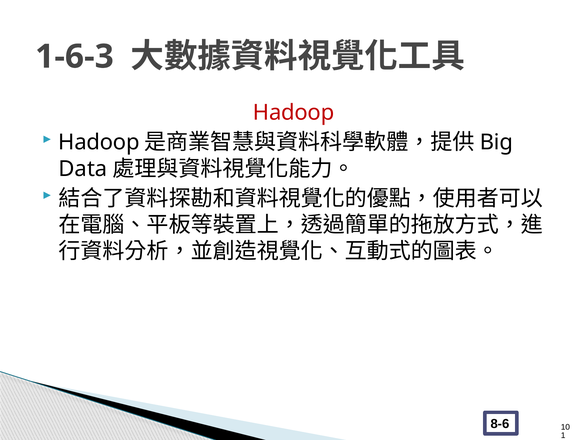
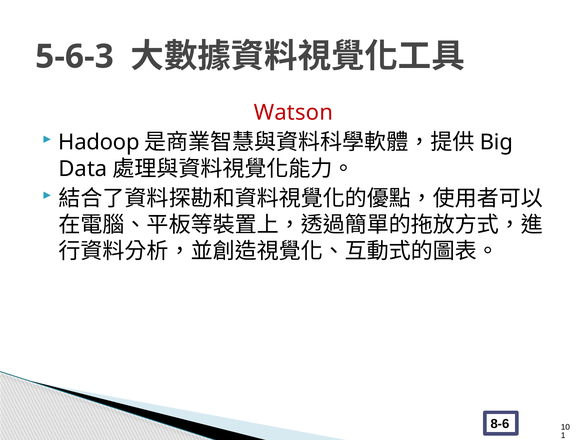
1-6-3: 1-6-3 -> 5-6-3 (74, 57)
Hadoop: Hadoop -> Watson (293, 113)
